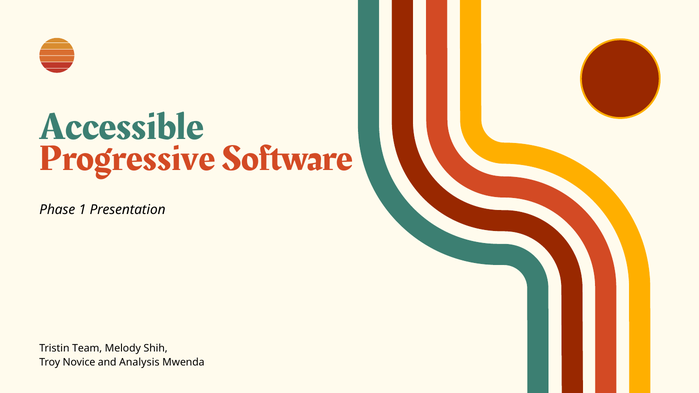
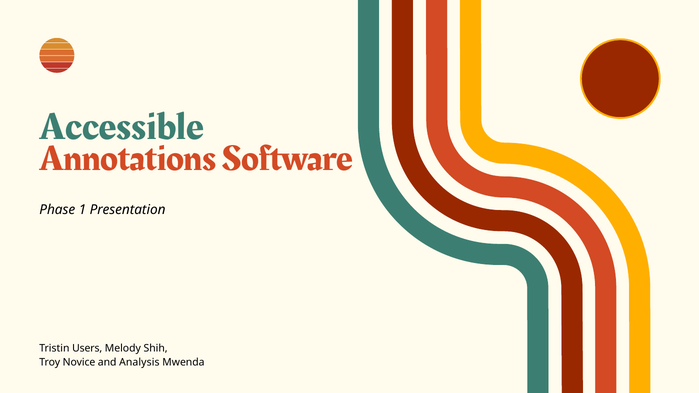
Progressive: Progressive -> Annotations (128, 158)
Team: Team -> Users (87, 349)
